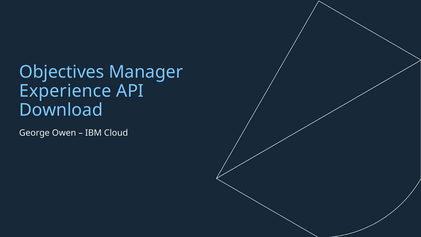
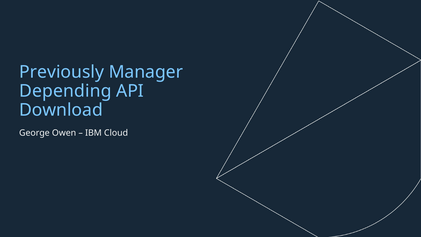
Objectives: Objectives -> Previously (62, 72)
Experience: Experience -> Depending (65, 91)
